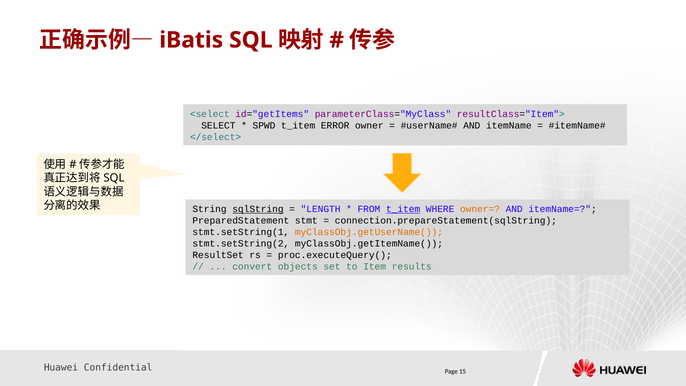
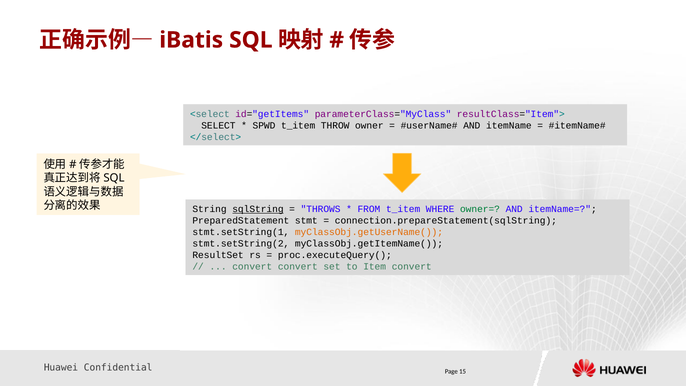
ERROR: ERROR -> THROW (335, 125)
LENGTH: LENGTH -> THROWS (321, 209)
t_item underline: present -> none (403, 209)
owner= colour: orange -> green (480, 209)
convert objects: objects -> convert (298, 266)
Item results: results -> convert (412, 266)
